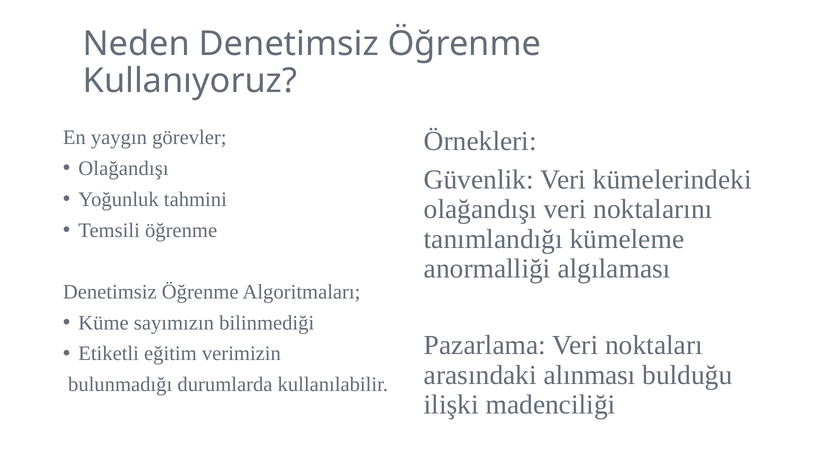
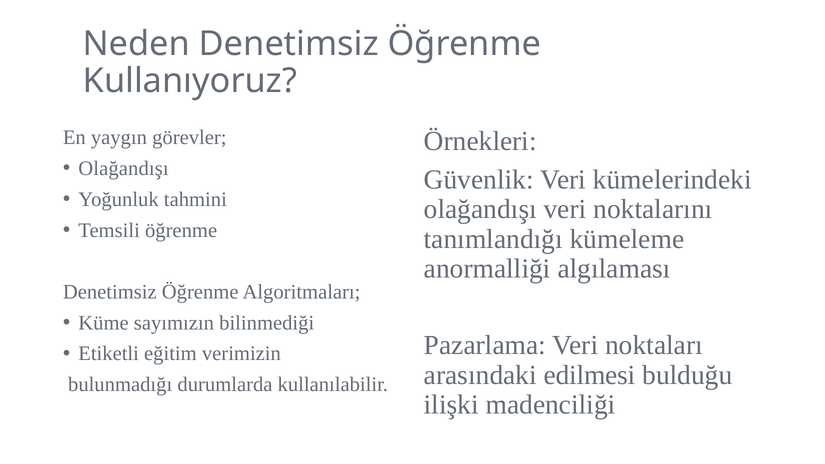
alınması: alınması -> edilmesi (590, 375)
